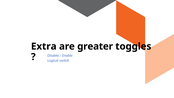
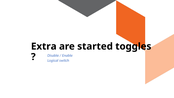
greater: greater -> started (95, 46)
